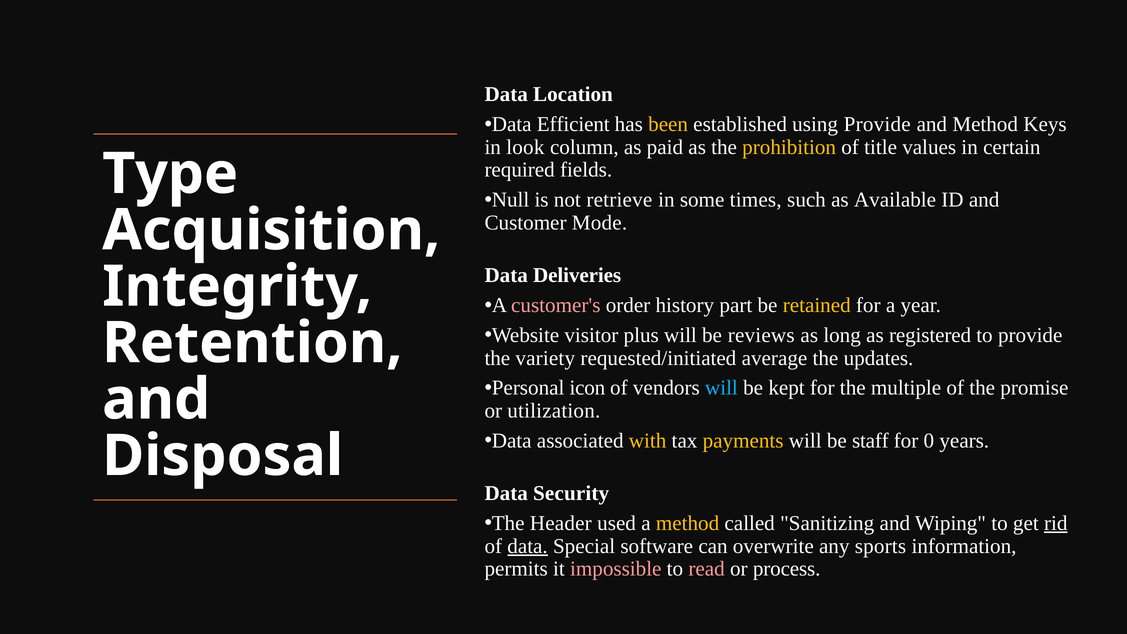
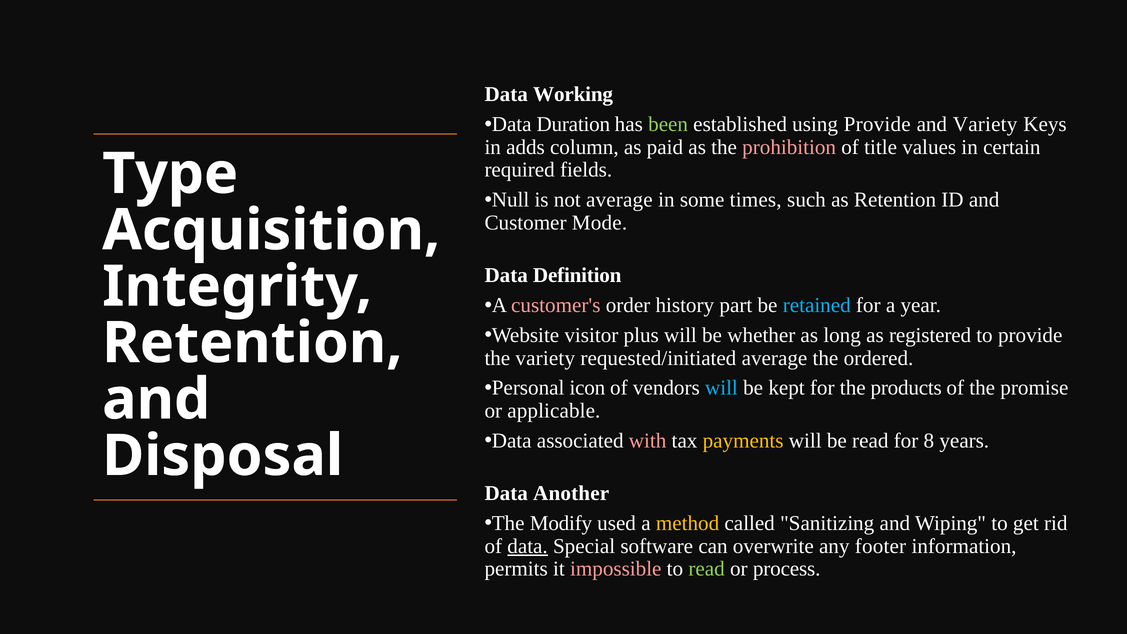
Location: Location -> Working (573, 94)
Efficient: Efficient -> Duration (573, 124)
been colour: yellow -> light green (668, 124)
and Method: Method -> Variety (985, 124)
look: look -> adds (525, 147)
prohibition colour: yellow -> pink (789, 147)
not retrieve: retrieve -> average (619, 200)
as Available: Available -> Retention (895, 200)
Deliveries: Deliveries -> Definition (577, 275)
retained colour: yellow -> light blue (817, 305)
reviews: reviews -> whether (761, 335)
updates: updates -> ordered (879, 358)
multiple: multiple -> products (906, 388)
utilization: utilization -> applicable (554, 411)
with colour: yellow -> pink (648, 441)
be staff: staff -> read (870, 441)
0: 0 -> 8 (929, 441)
Security: Security -> Another (571, 493)
Header: Header -> Modify (561, 523)
rid underline: present -> none (1056, 523)
sports: sports -> footer (880, 546)
read colour: pink -> light green (707, 569)
